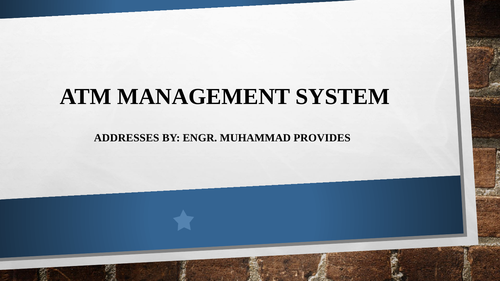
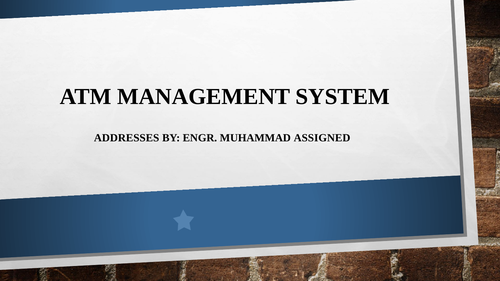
PROVIDES: PROVIDES -> ASSIGNED (322, 138)
